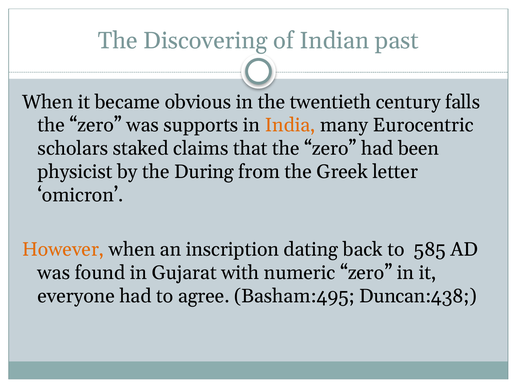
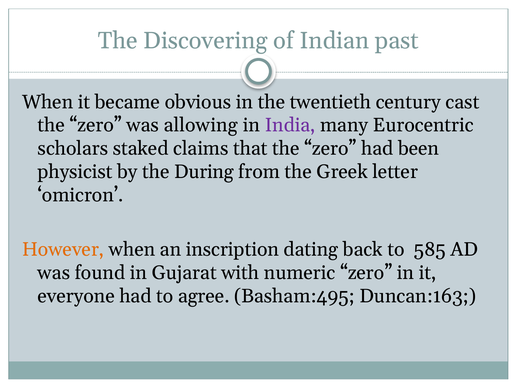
falls: falls -> cast (462, 102)
supports: supports -> allowing (201, 125)
India colour: orange -> purple (290, 125)
Duncan:438: Duncan:438 -> Duncan:163 (418, 296)
